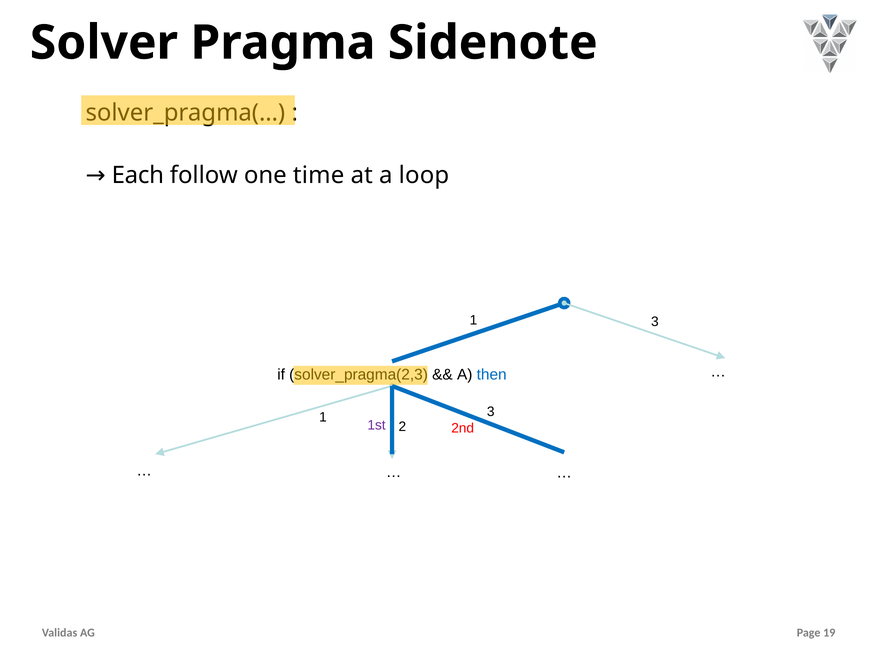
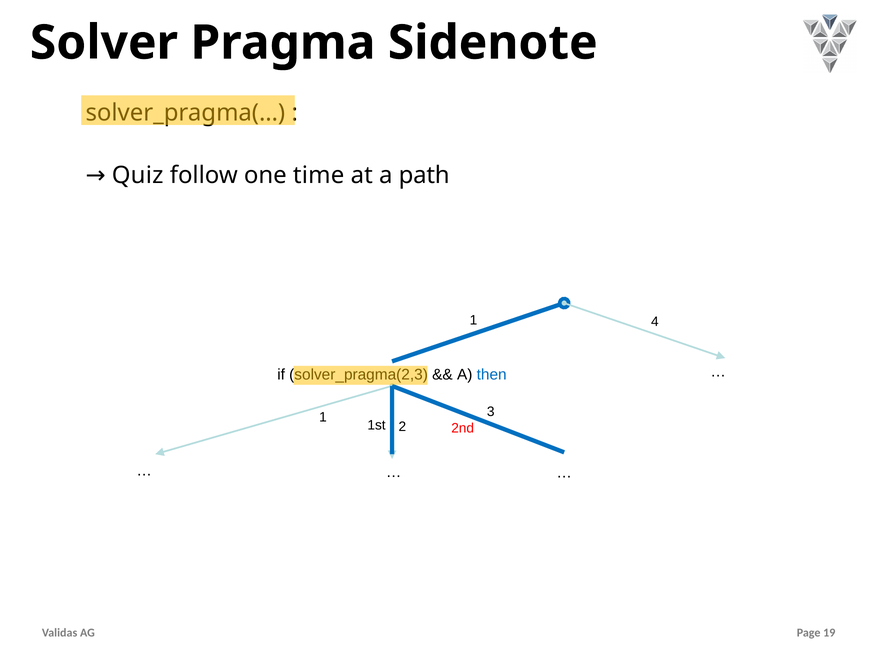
Each: Each -> Quiz (138, 175)
loop: loop -> path (424, 175)
1 3: 3 -> 4 (655, 321)
1st colour: purple -> black (377, 425)
